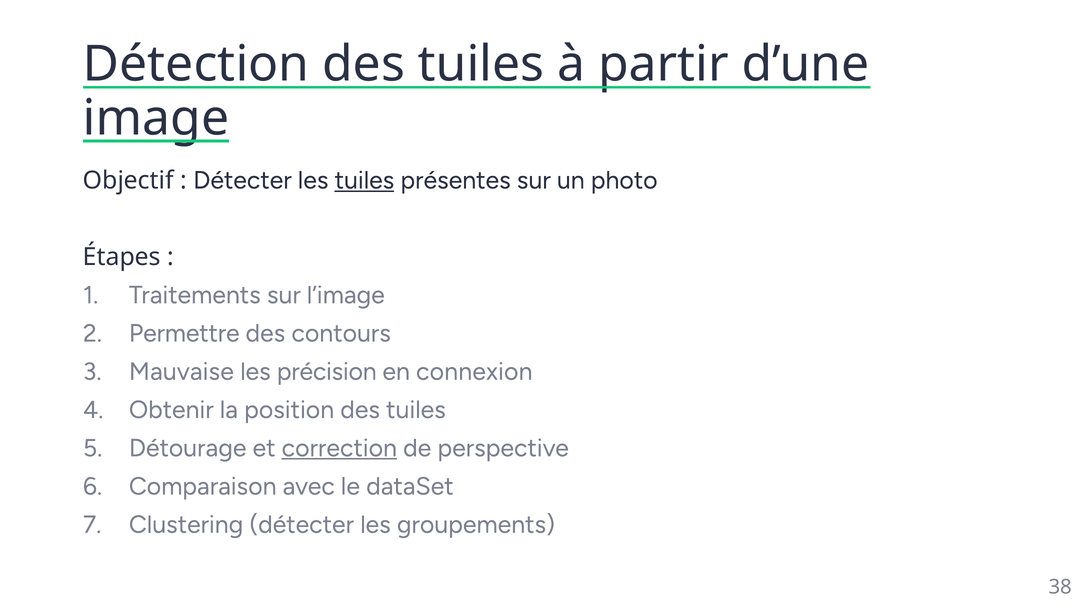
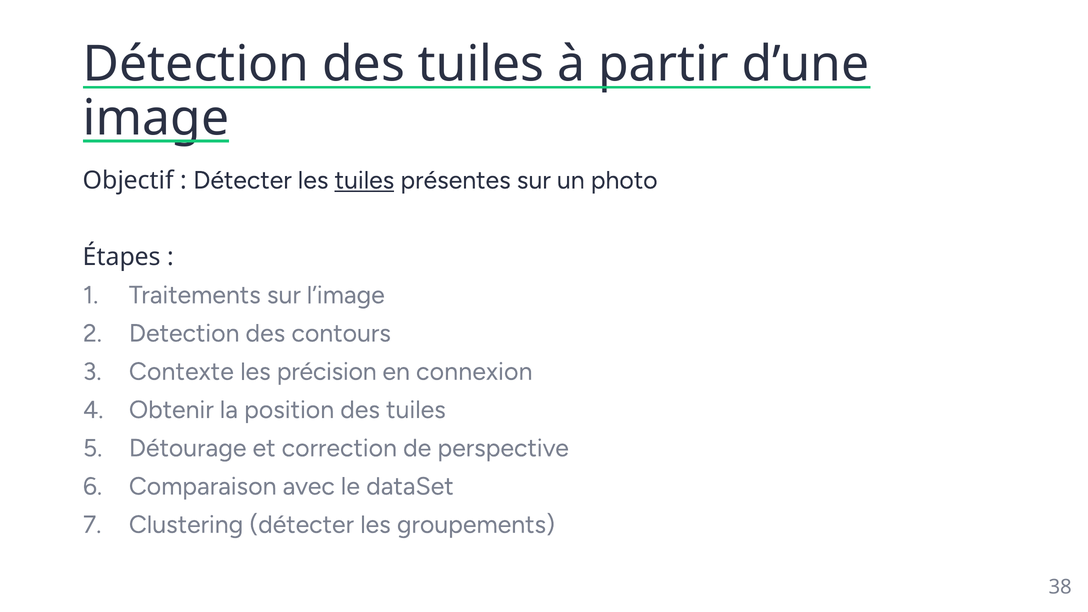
Permettre: Permettre -> Detection (184, 333)
Mauvaise: Mauvaise -> Contexte (181, 372)
correction underline: present -> none (339, 448)
